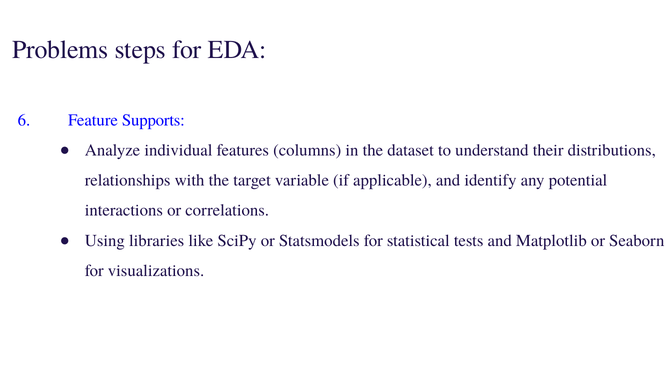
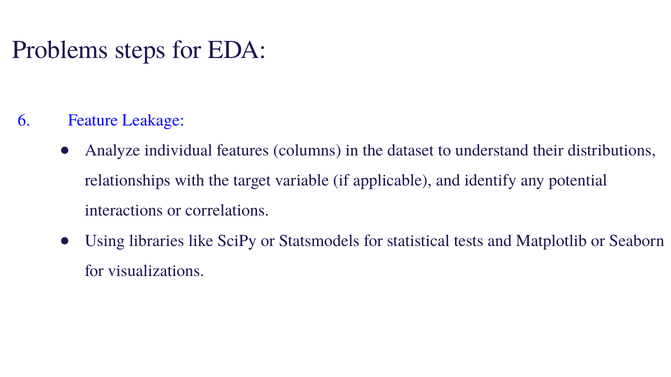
Supports: Supports -> Leakage (153, 120)
